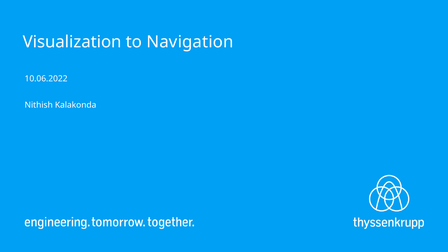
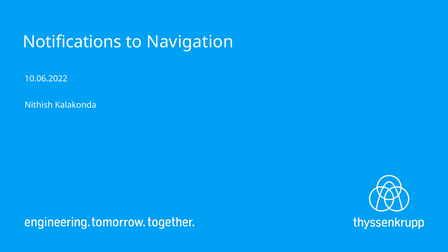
Visualization: Visualization -> Notifications (72, 42)
